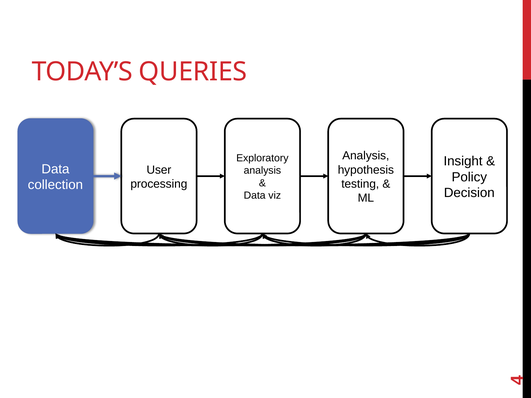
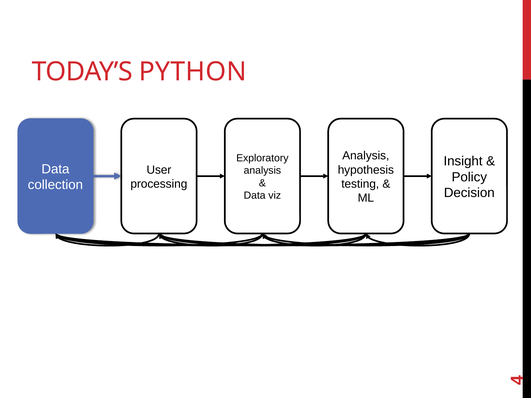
QUERIES: QUERIES -> PYTHON (193, 72)
